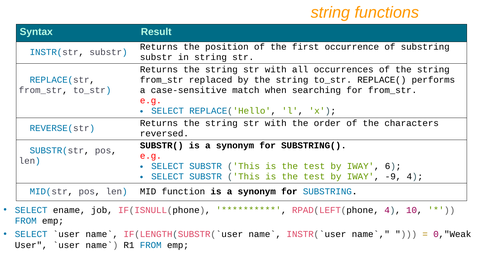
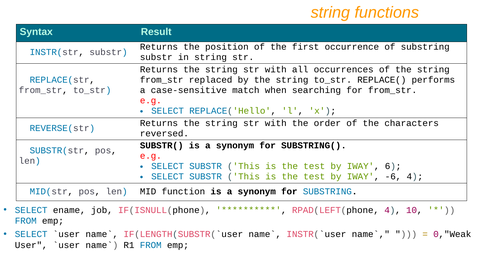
-9: -9 -> -6 (393, 176)
